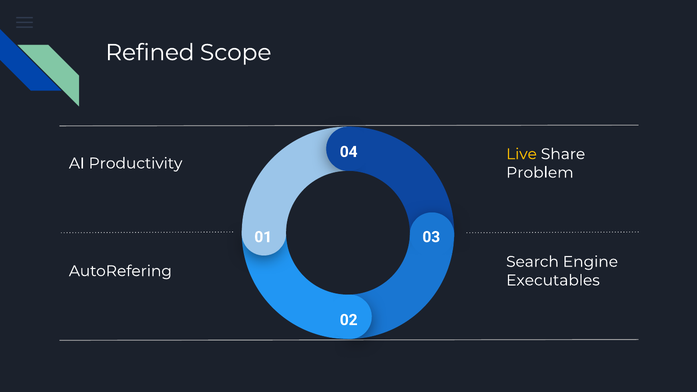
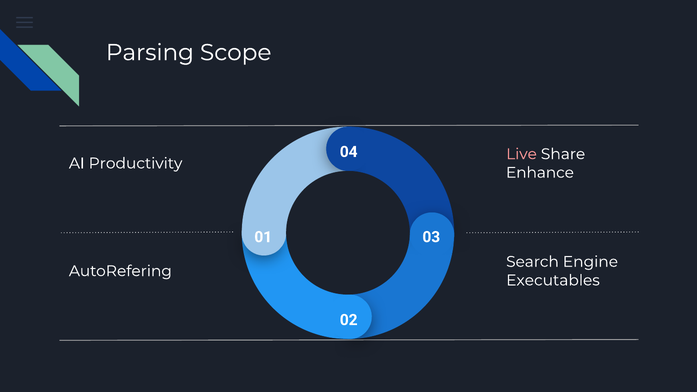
Refined: Refined -> Parsing (150, 53)
Live colour: yellow -> pink (522, 154)
Problem: Problem -> Enhance (540, 173)
